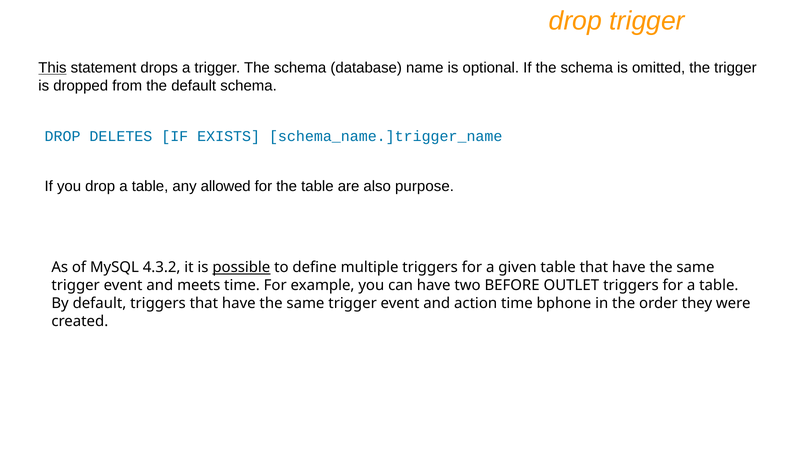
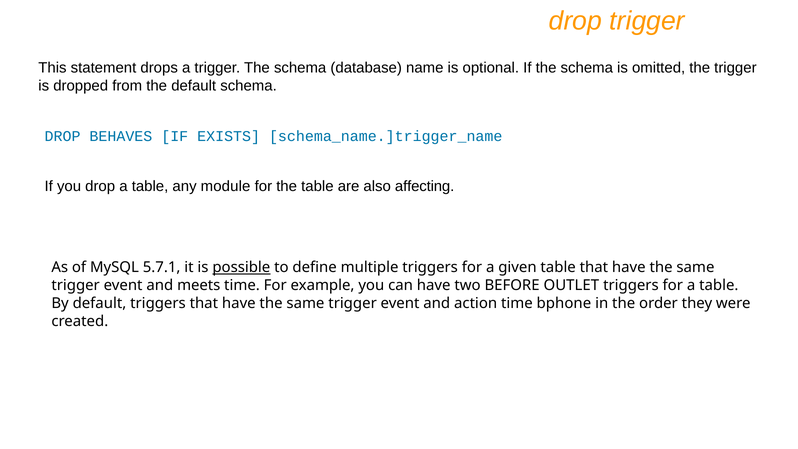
This underline: present -> none (52, 68)
DELETES: DELETES -> BEHAVES (121, 136)
allowed: allowed -> module (226, 186)
purpose: purpose -> affecting (425, 186)
4.3.2: 4.3.2 -> 5.7.1 (162, 267)
